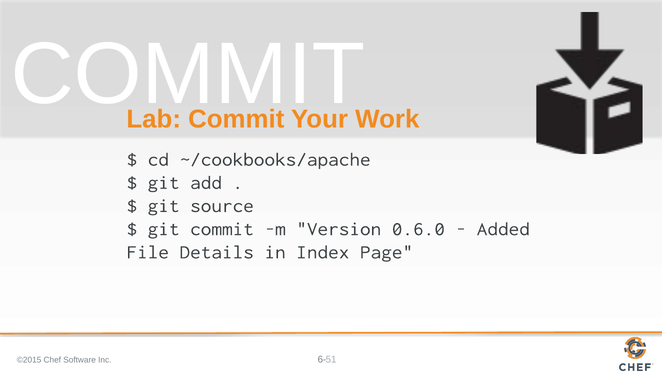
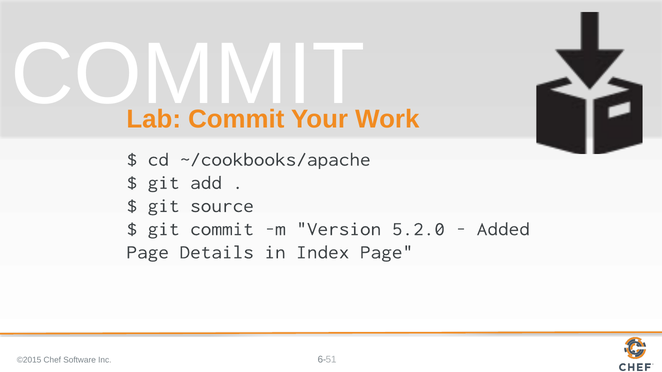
0.6.0: 0.6.0 -> 5.2.0 (418, 229)
File: File -> Page (148, 252)
